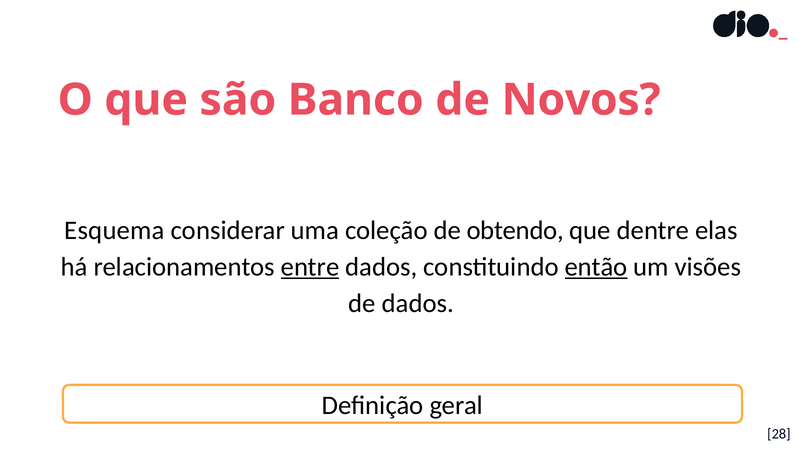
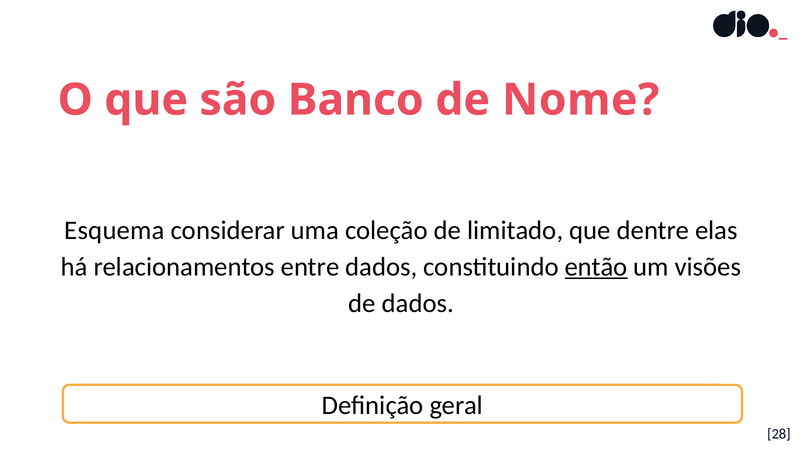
Novos: Novos -> Nome (581, 100)
obtendo: obtendo -> limitado (515, 230)
entre underline: present -> none (310, 267)
